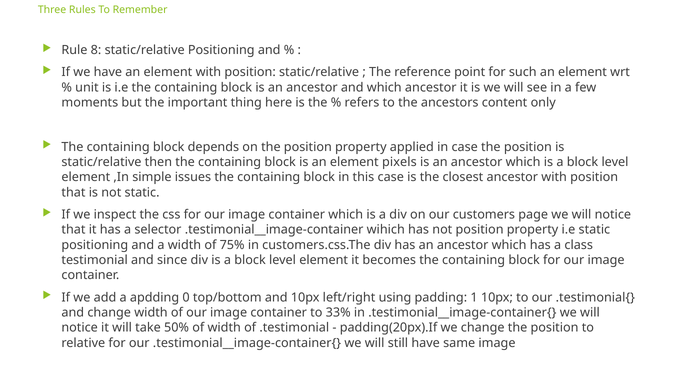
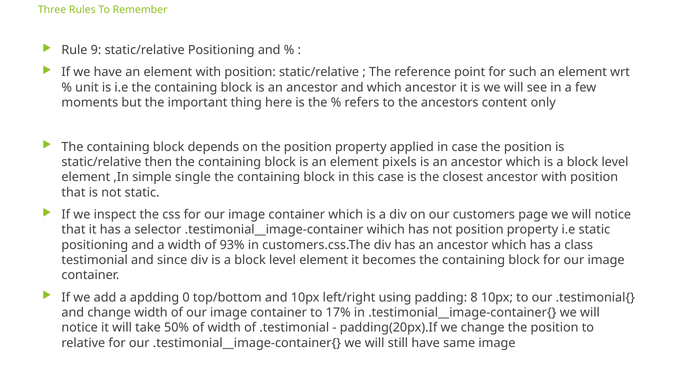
8: 8 -> 9 (96, 50)
issues: issues -> single (193, 177)
75%: 75% -> 93% (232, 245)
1: 1 -> 8 (474, 297)
33%: 33% -> 17% (338, 313)
